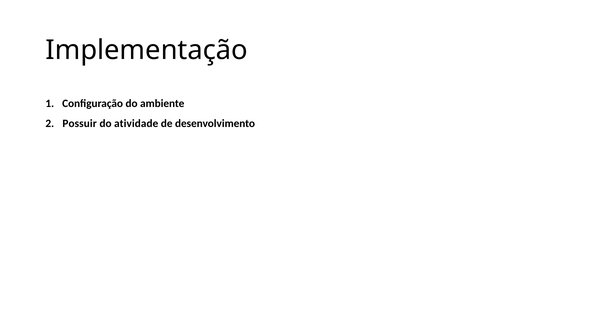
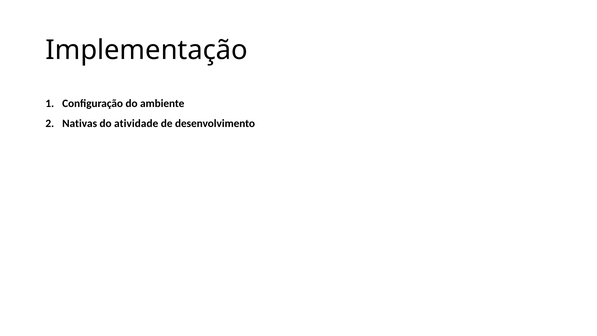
Possuir: Possuir -> Nativas (80, 124)
